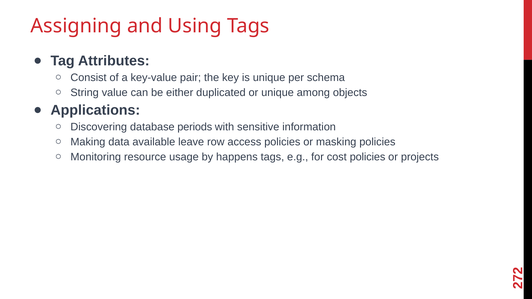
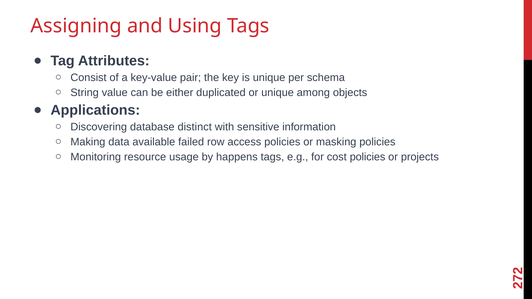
periods: periods -> distinct (195, 127)
leave: leave -> failed (191, 142)
